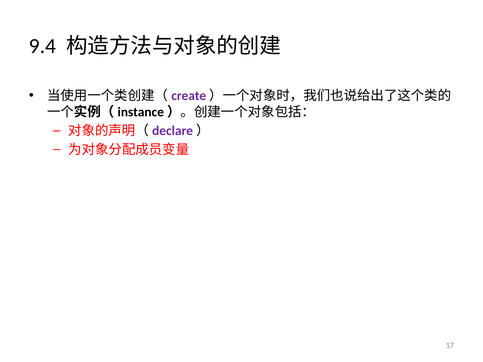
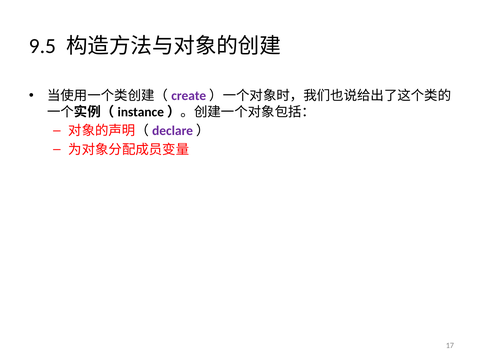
9.4: 9.4 -> 9.5 (43, 46)
